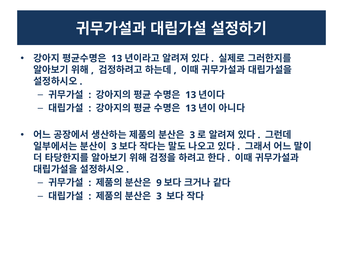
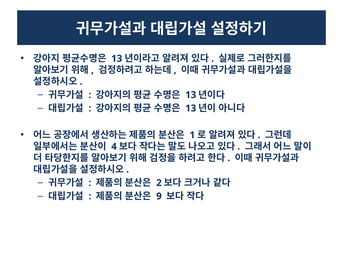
3: 3 -> 1 (192, 135)
3: 3 -> 4 (114, 146)
9: 9 -> 2 (159, 182)
3: 3 -> 9 (159, 196)
